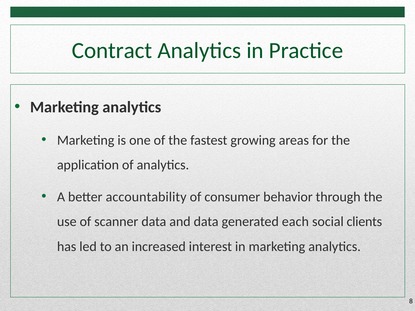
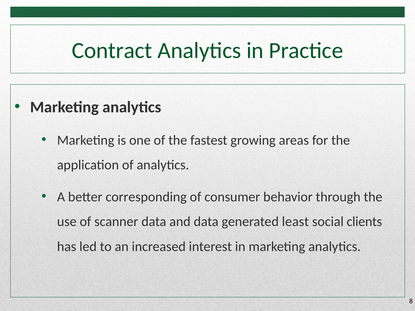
accountability: accountability -> corresponding (146, 197)
each: each -> least (295, 222)
